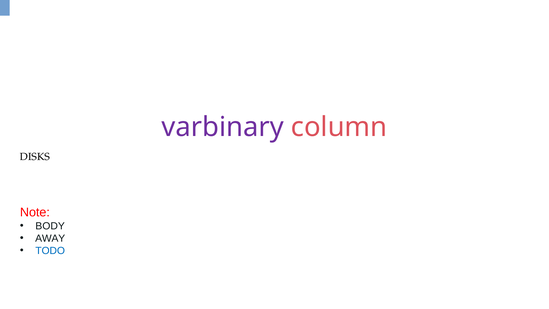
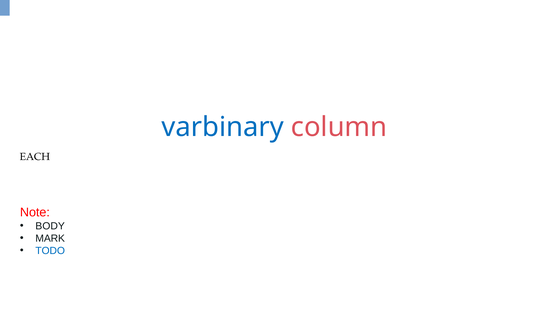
varbinary colour: purple -> blue (223, 127)
DISKS: DISKS -> EACH (35, 157)
AWAY: AWAY -> MARK (50, 238)
